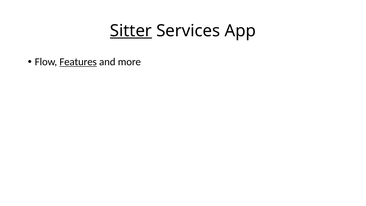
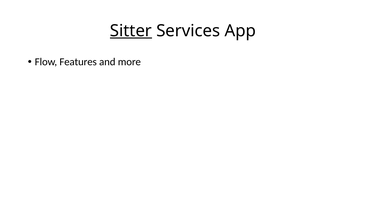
Features underline: present -> none (78, 62)
